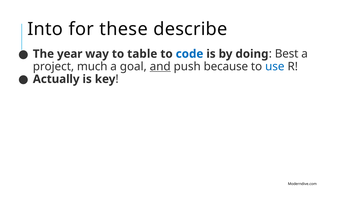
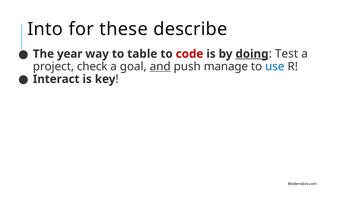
code colour: blue -> red (190, 54)
doing underline: none -> present (252, 54)
Best: Best -> Test (287, 54)
much: much -> check (92, 66)
because: because -> manage (226, 66)
Actually: Actually -> Interact (56, 79)
